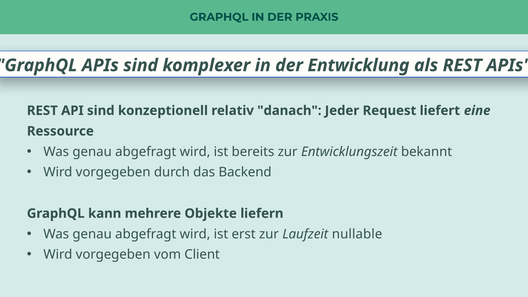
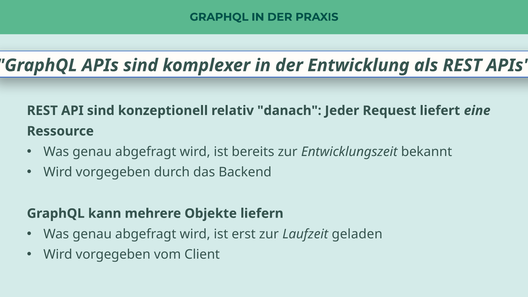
nullable: nullable -> geladen (357, 234)
